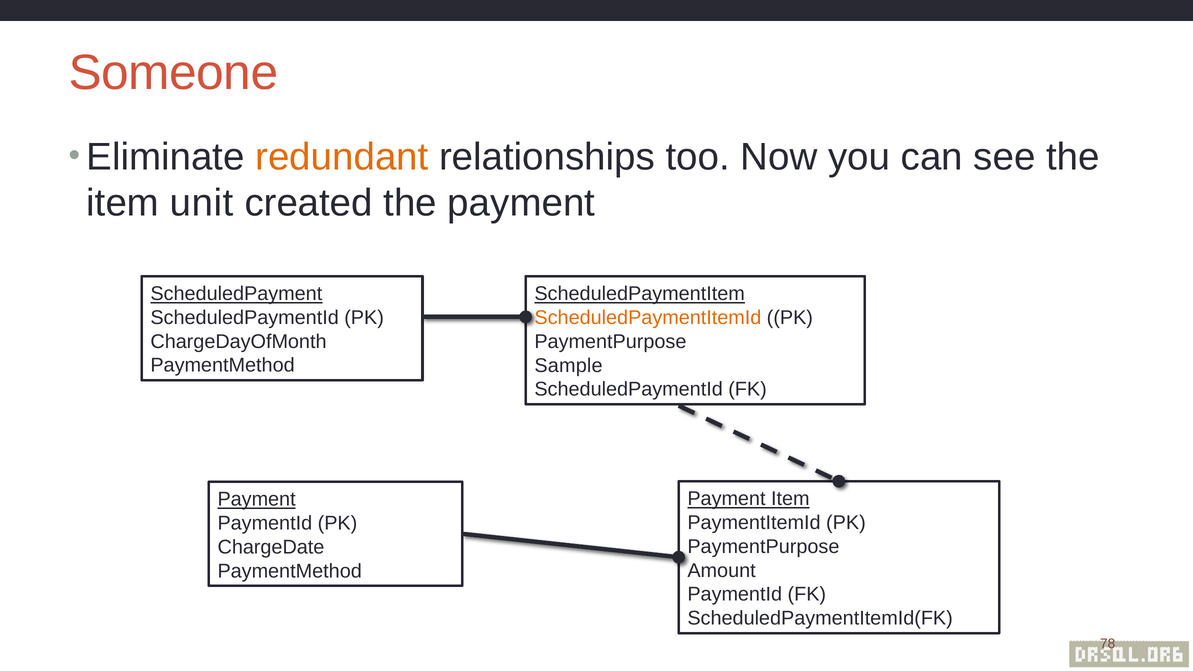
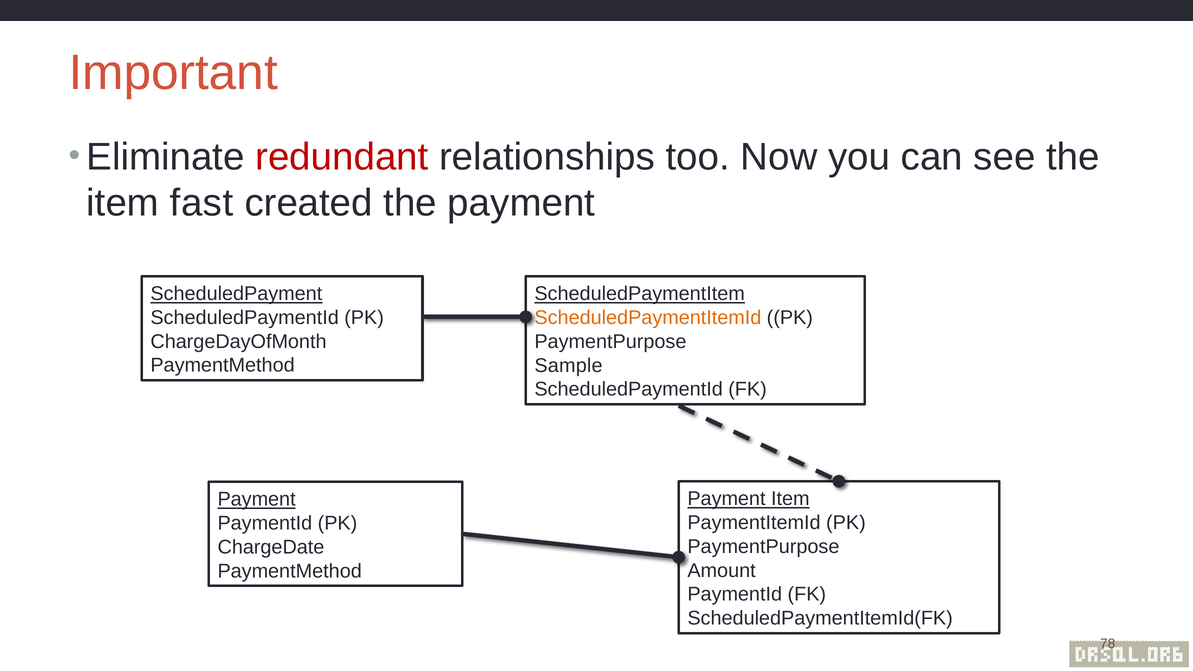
Someone: Someone -> Important (173, 73)
redundant colour: orange -> red (342, 157)
unit: unit -> fast (202, 203)
